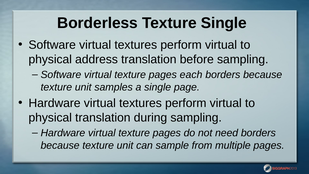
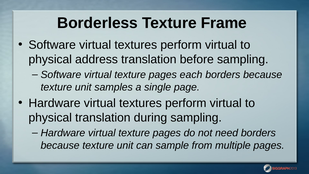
Texture Single: Single -> Frame (224, 23)
